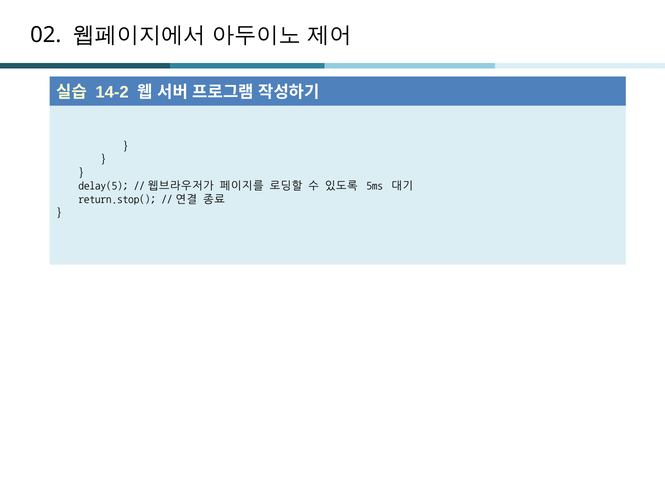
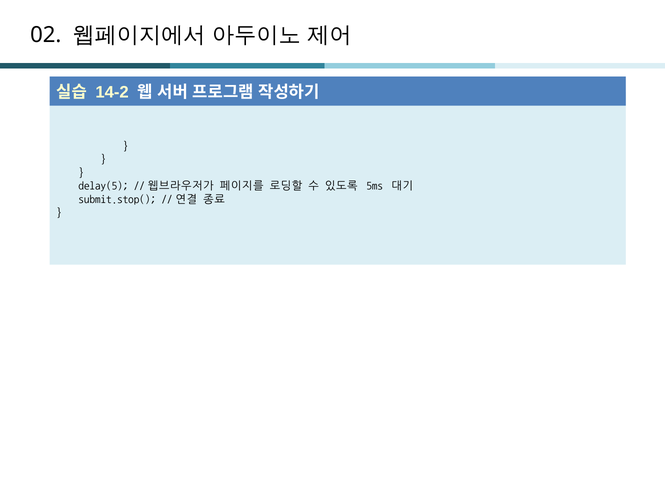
return.stop(: return.stop( -> submit.stop( (117, 199)
